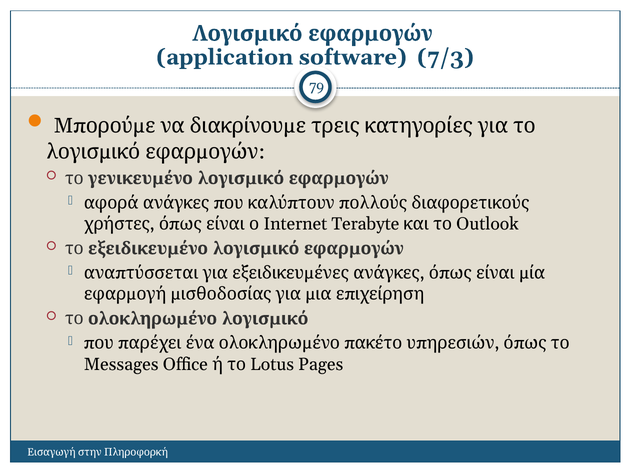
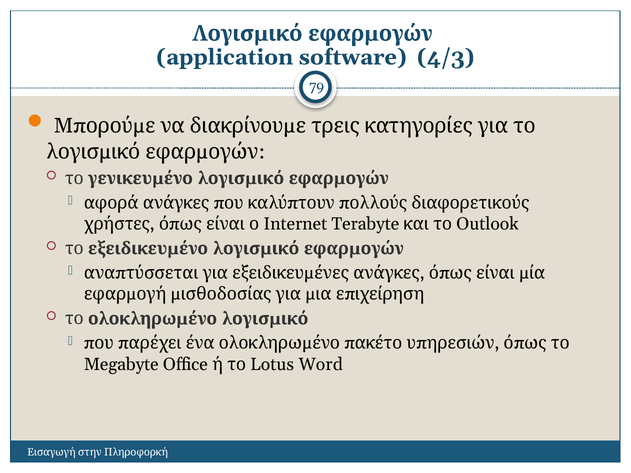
7/3: 7/3 -> 4/3 (446, 57)
Messages: Messages -> Megabyte (121, 364)
Pages: Pages -> Word (321, 364)
